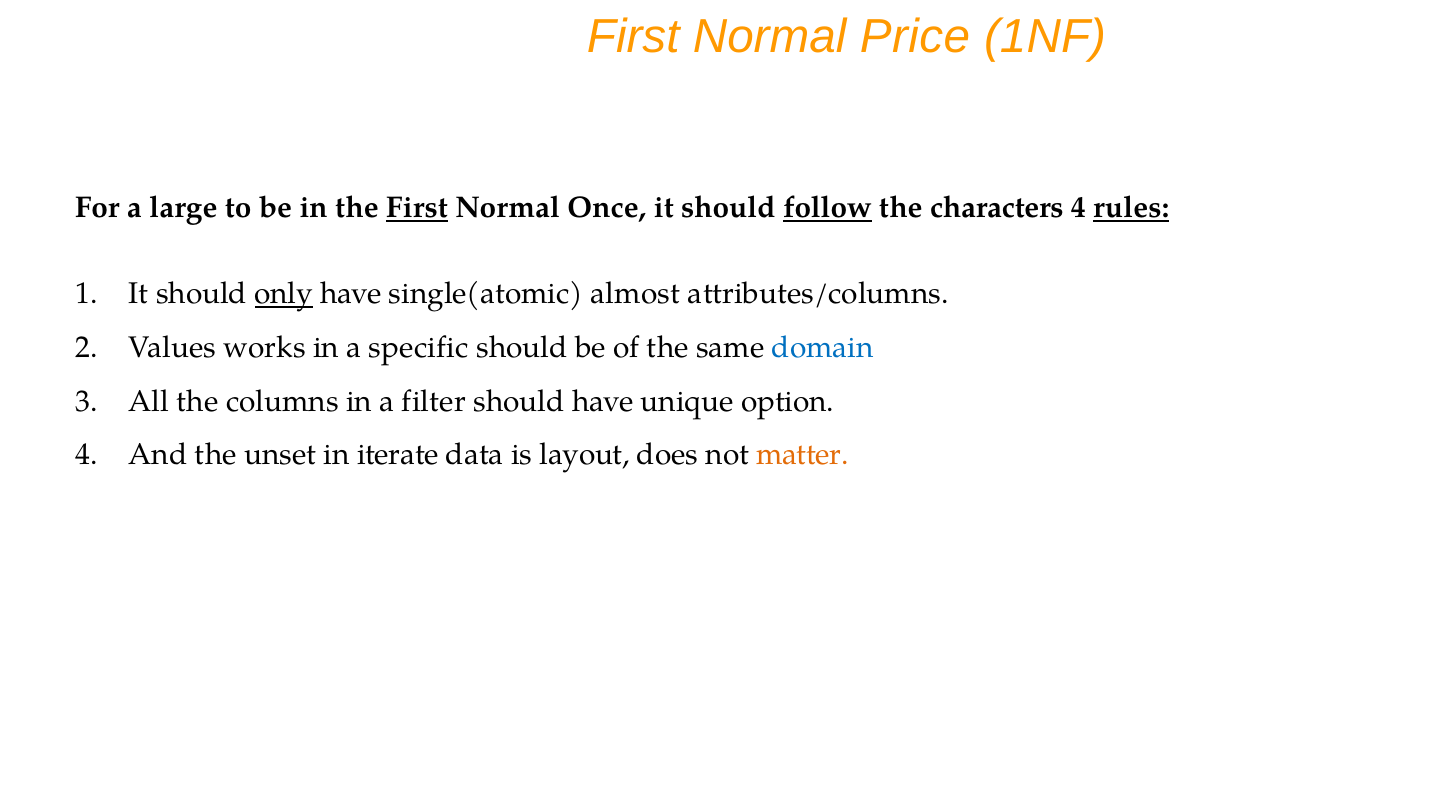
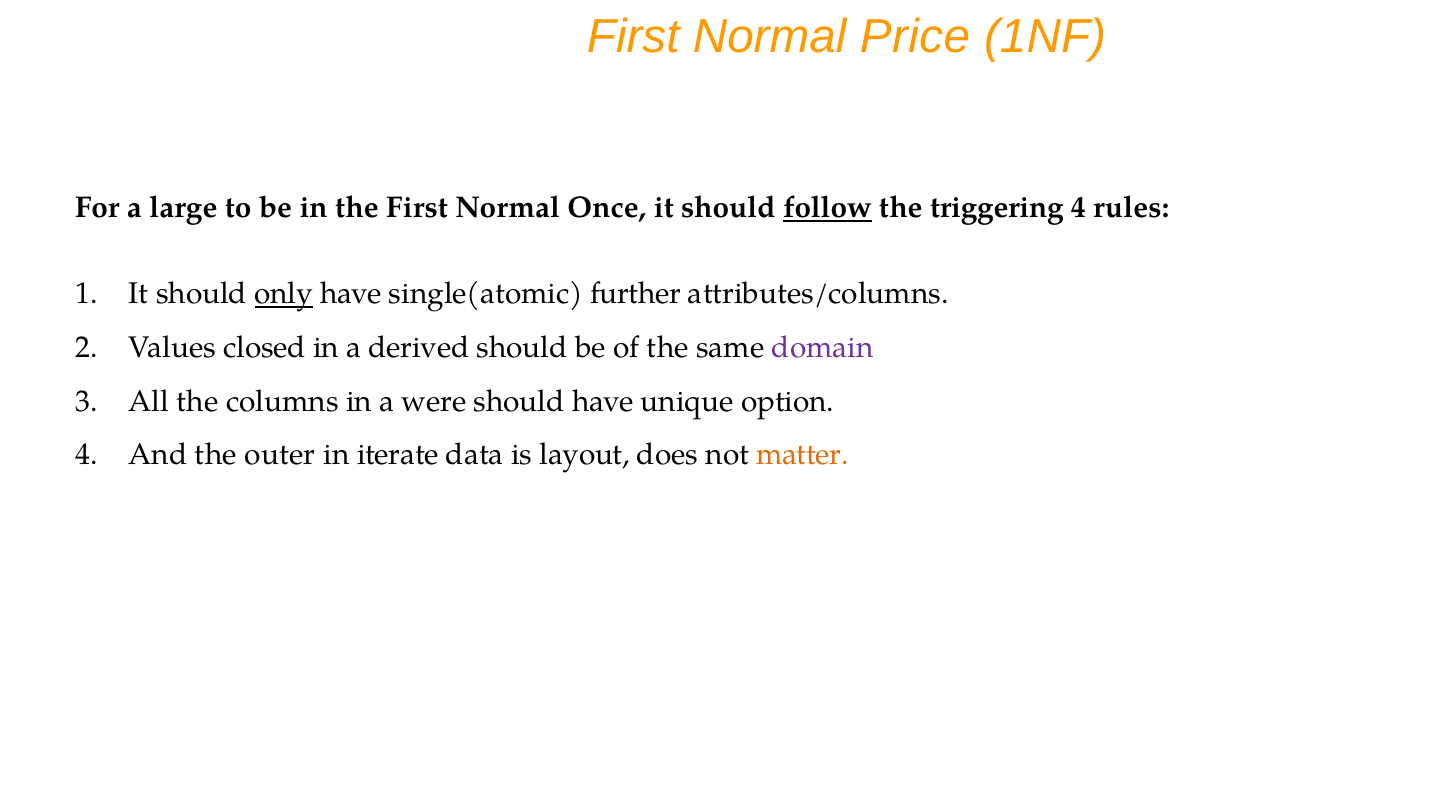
First underline: present -> none (417, 208)
characters: characters -> triggering (997, 208)
rules underline: present -> none (1131, 208)
almost: almost -> further (636, 294)
works: works -> closed (265, 347)
specific: specific -> derived (419, 347)
domain colour: blue -> purple (823, 347)
filter: filter -> were (434, 401)
unset: unset -> outer (280, 454)
